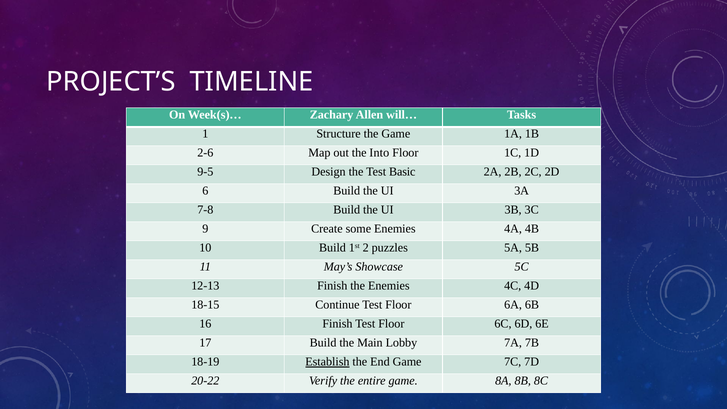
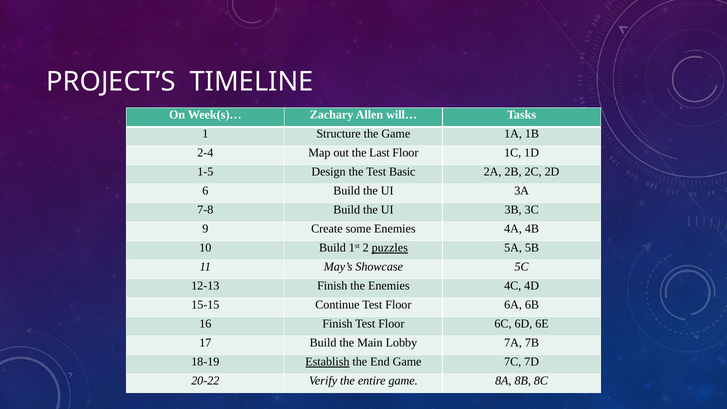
2-6: 2-6 -> 2-4 (205, 153)
Into: Into -> Last (379, 153)
9-5: 9-5 -> 1-5 (205, 172)
puzzles underline: none -> present (390, 248)
18-15: 18-15 -> 15-15 (205, 305)
